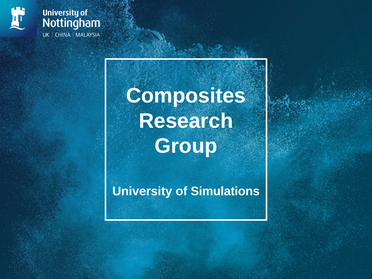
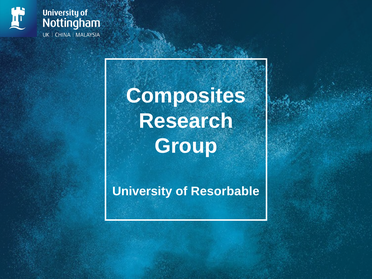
Simulations: Simulations -> Resorbable (225, 191)
